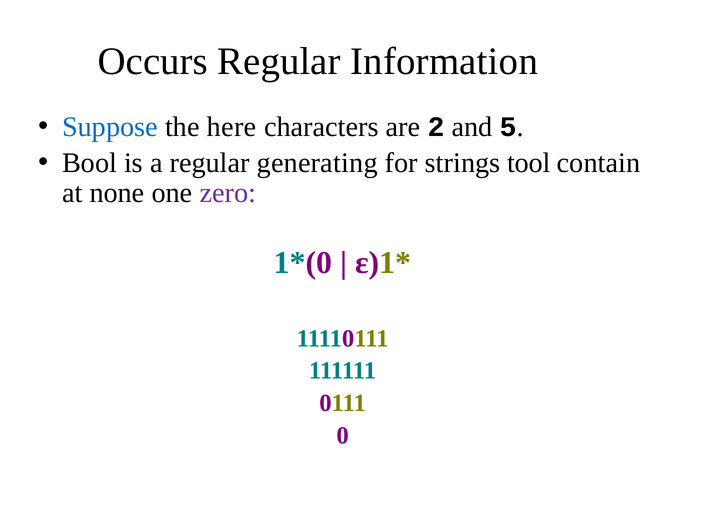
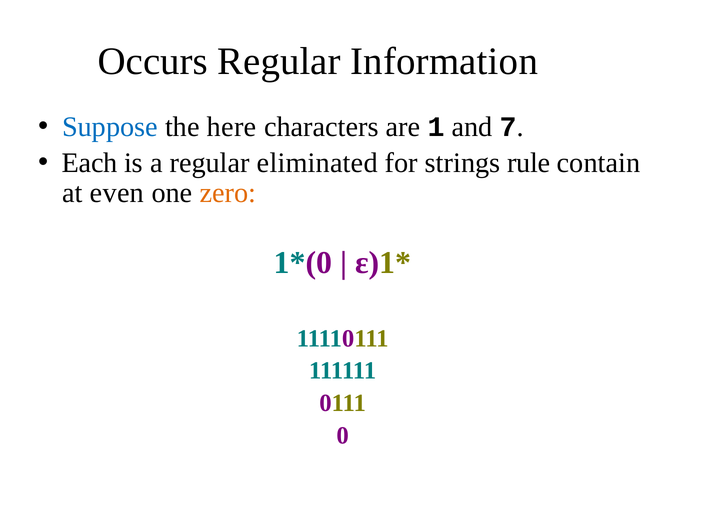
2: 2 -> 1 (436, 127)
5: 5 -> 7 (508, 127)
Bool: Bool -> Each (90, 163)
generating: generating -> eliminated (317, 163)
tool: tool -> rule (529, 163)
none: none -> even (117, 193)
zero colour: purple -> orange (228, 193)
